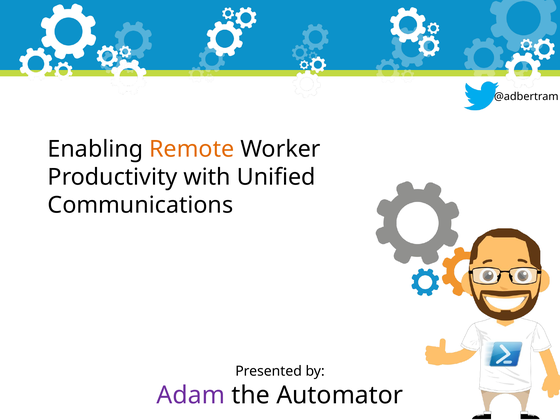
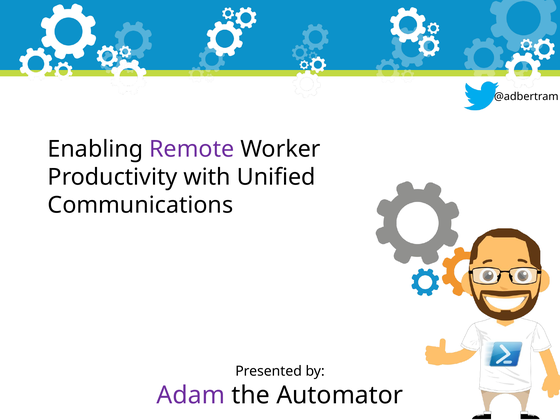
Remote colour: orange -> purple (192, 149)
